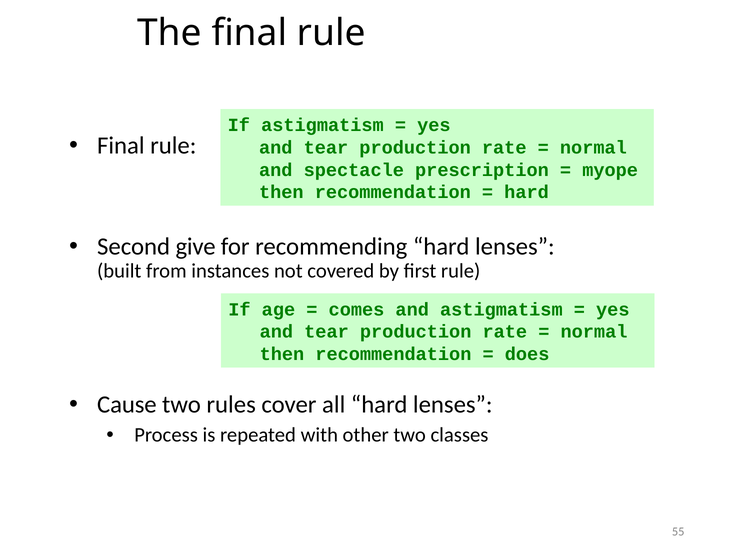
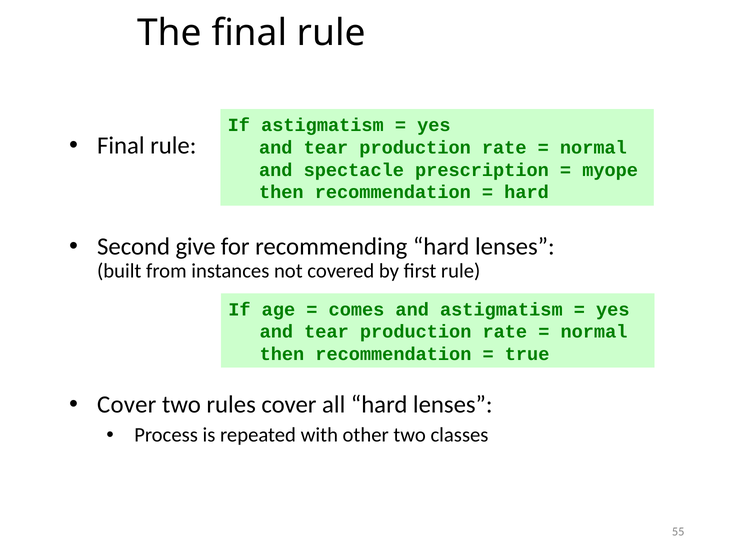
does: does -> true (527, 354)
Cause: Cause -> Cover (127, 405)
